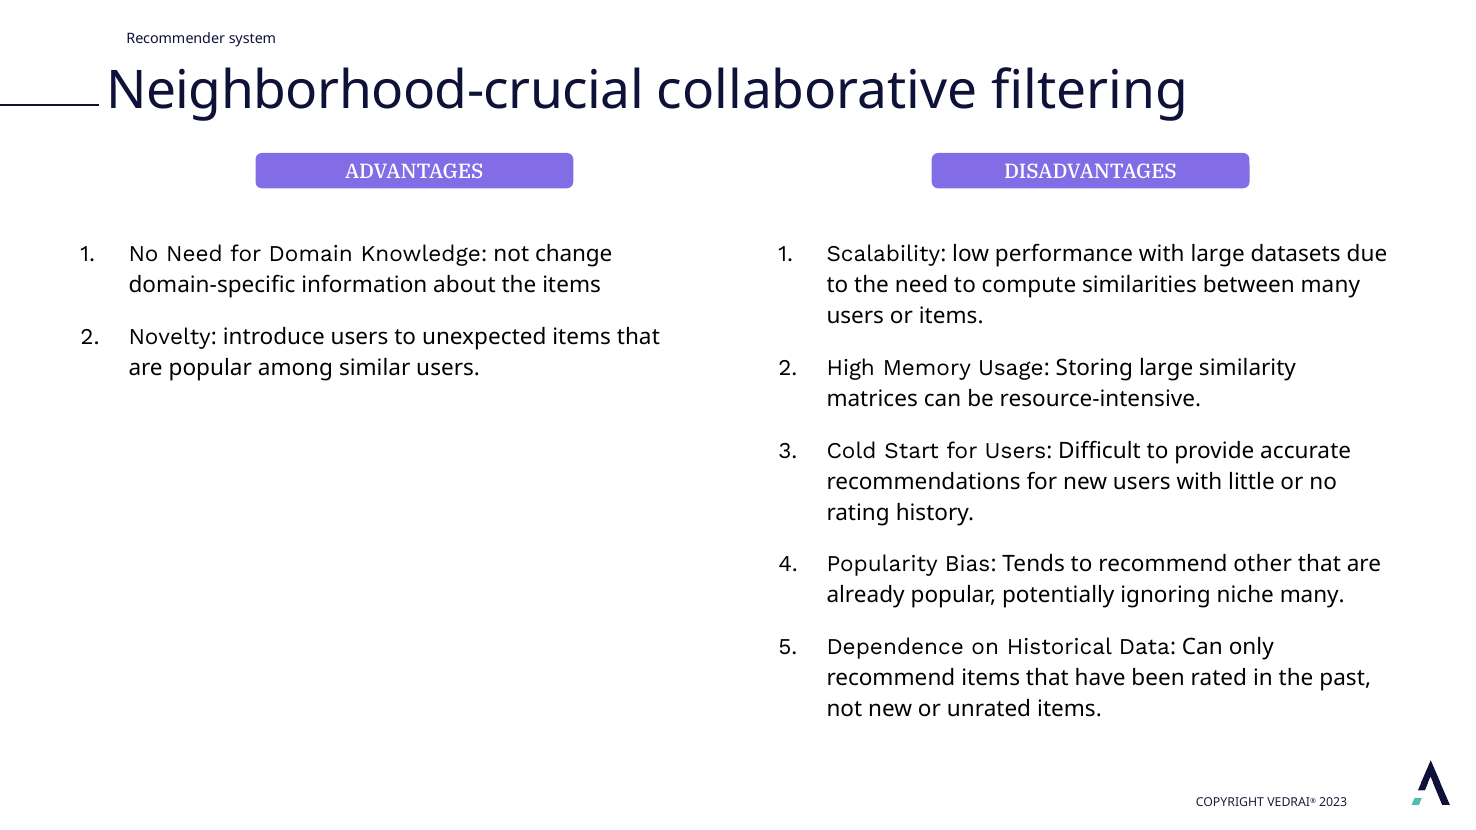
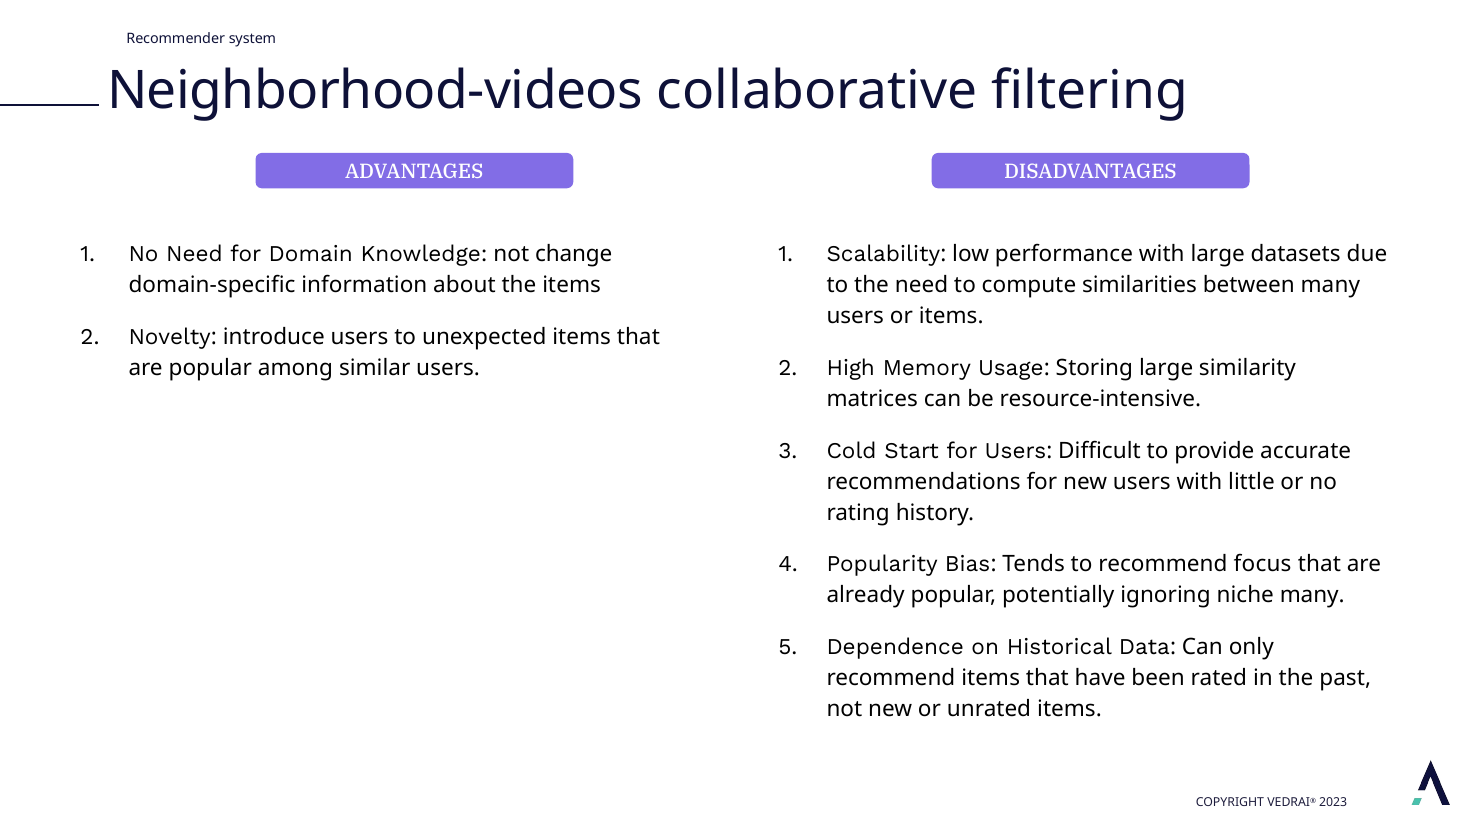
Neighborhood-crucial: Neighborhood-crucial -> Neighborhood-videos (375, 91)
other: other -> focus (1263, 565)
